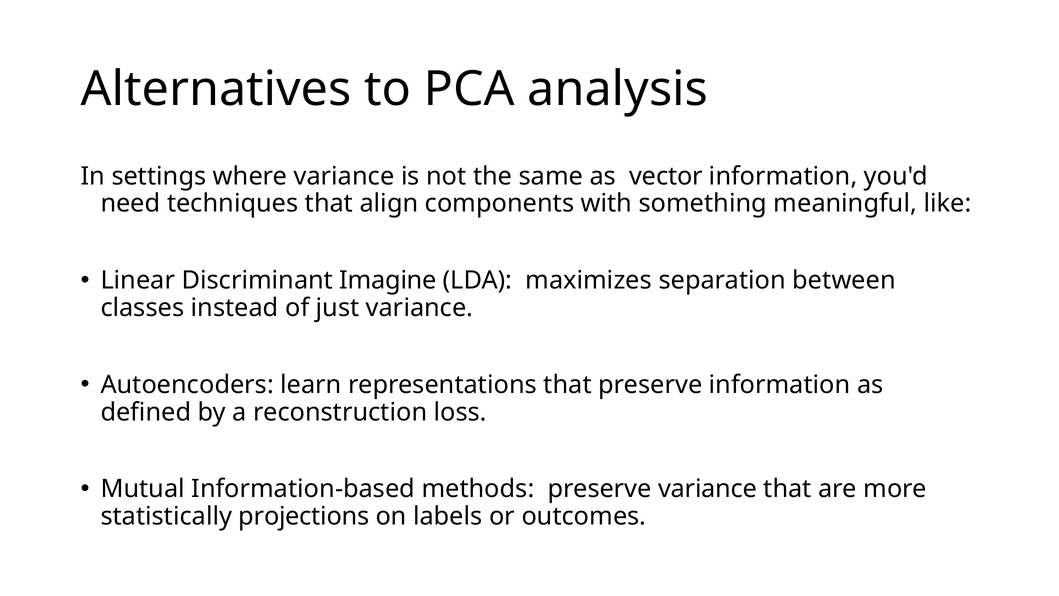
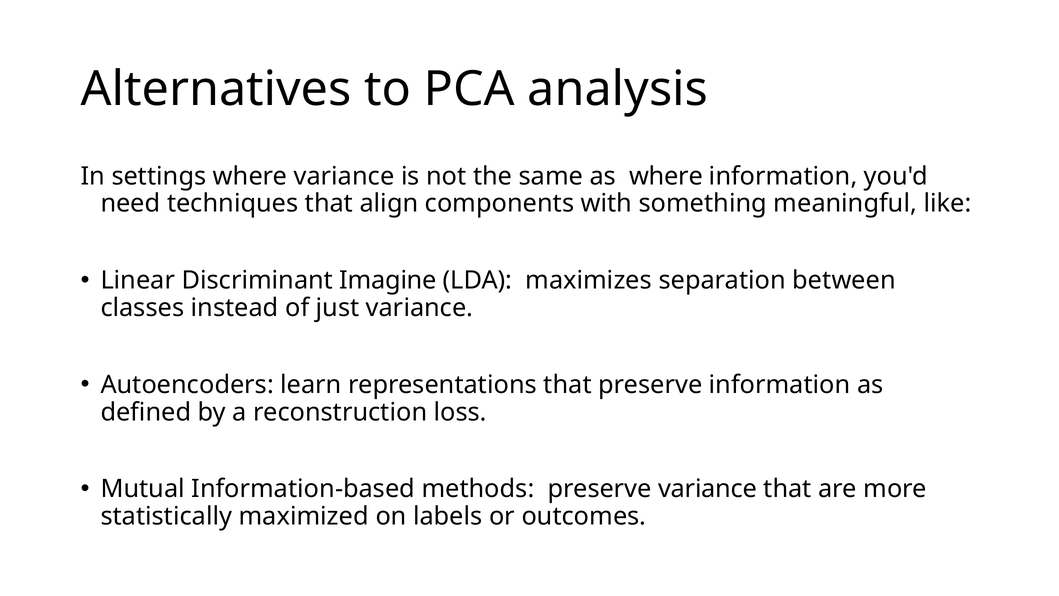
as vector: vector -> where (666, 176)
projections: projections -> maximized (304, 516)
